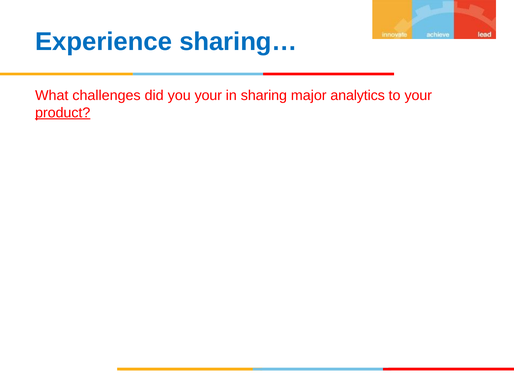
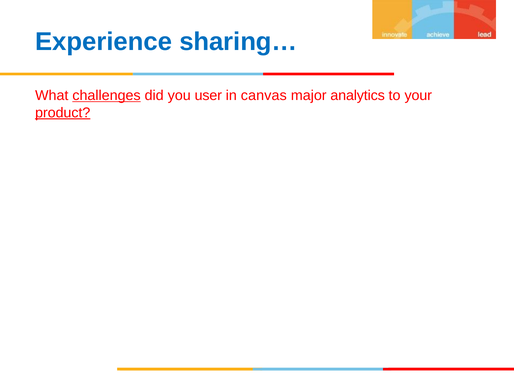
challenges underline: none -> present (107, 96)
you your: your -> user (208, 96)
sharing: sharing -> canvas (264, 96)
